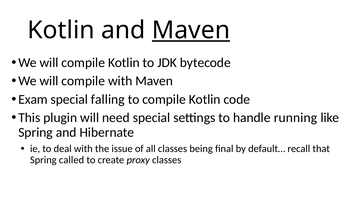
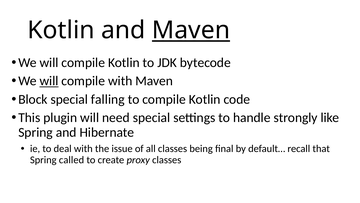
will underline: none -> present (49, 81)
Exam: Exam -> Block (33, 99)
running: running -> strongly (296, 117)
